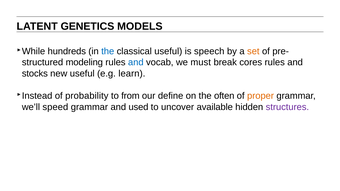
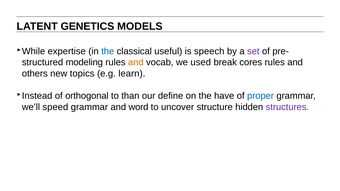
hundreds: hundreds -> expertise (67, 51)
set colour: orange -> purple (253, 51)
and colour: blue -> orange (136, 62)
must: must -> used (201, 62)
stocks: stocks -> others (35, 74)
new useful: useful -> topics (82, 74)
probability: probability -> orthogonal (87, 96)
from: from -> than (130, 96)
often: often -> have (224, 96)
proper colour: orange -> blue (261, 96)
used: used -> word (138, 107)
available: available -> structure (215, 107)
